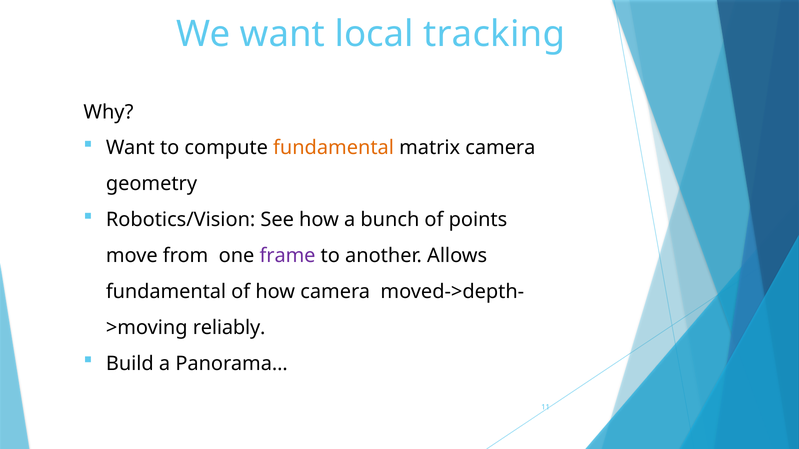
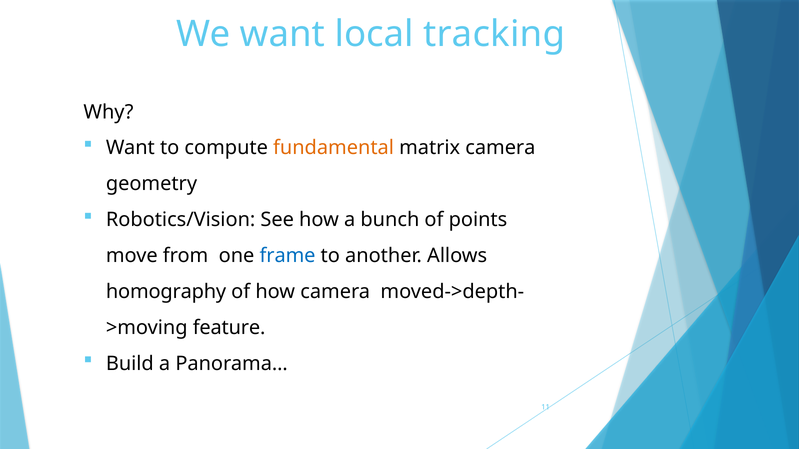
frame colour: purple -> blue (288, 256)
fundamental: fundamental -> homography (166, 292)
reliably: reliably -> feature (229, 328)
